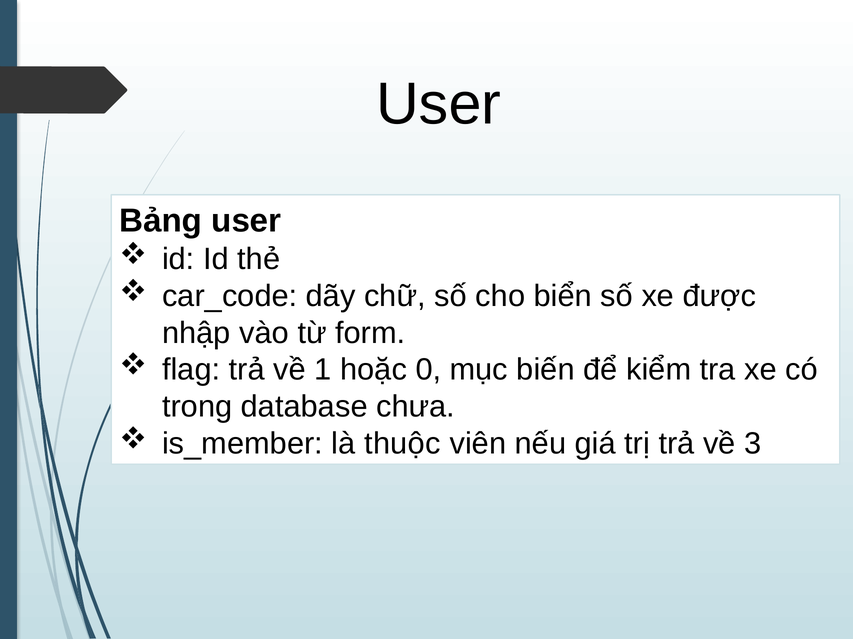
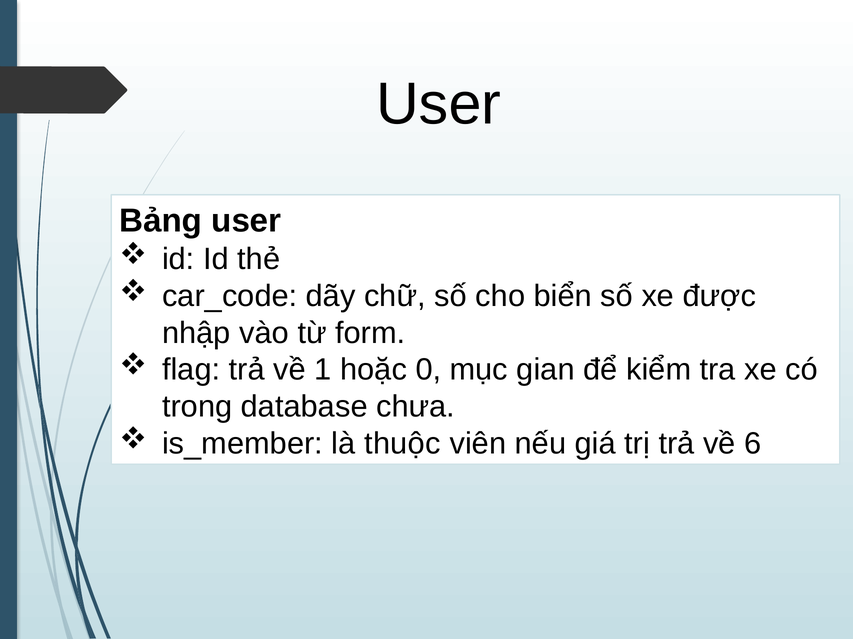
biến: biến -> gian (546, 370)
3: 3 -> 6 (753, 444)
